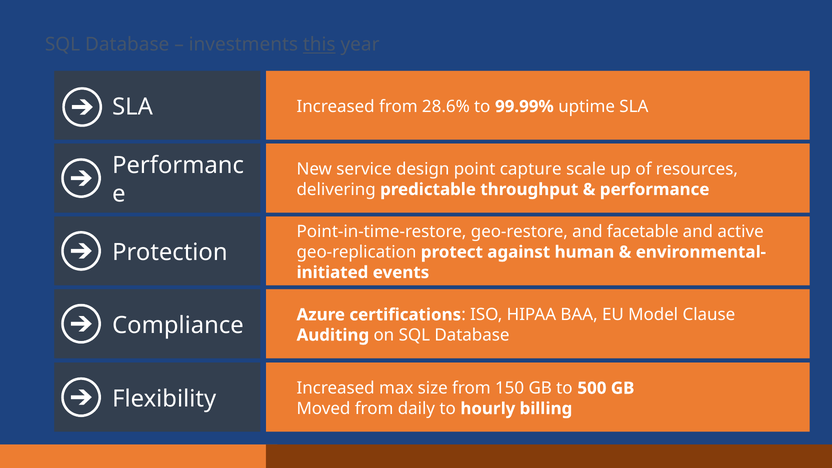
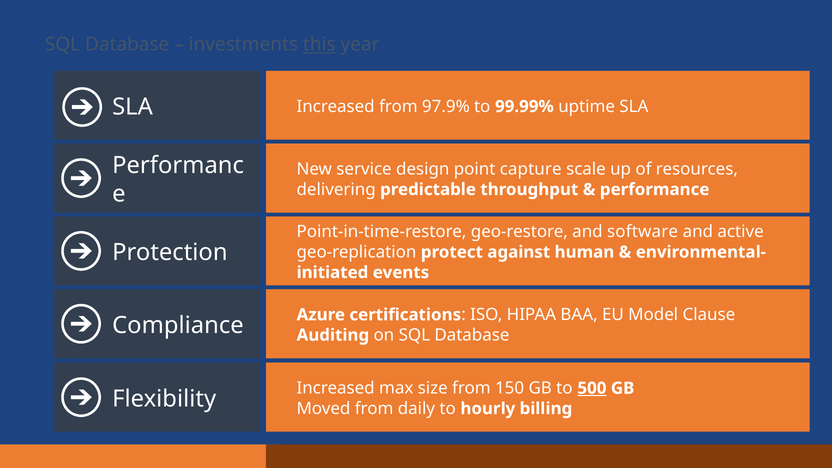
28.6%: 28.6% -> 97.9% (446, 106)
facetable: facetable -> software (643, 232)
500 underline: none -> present (592, 388)
